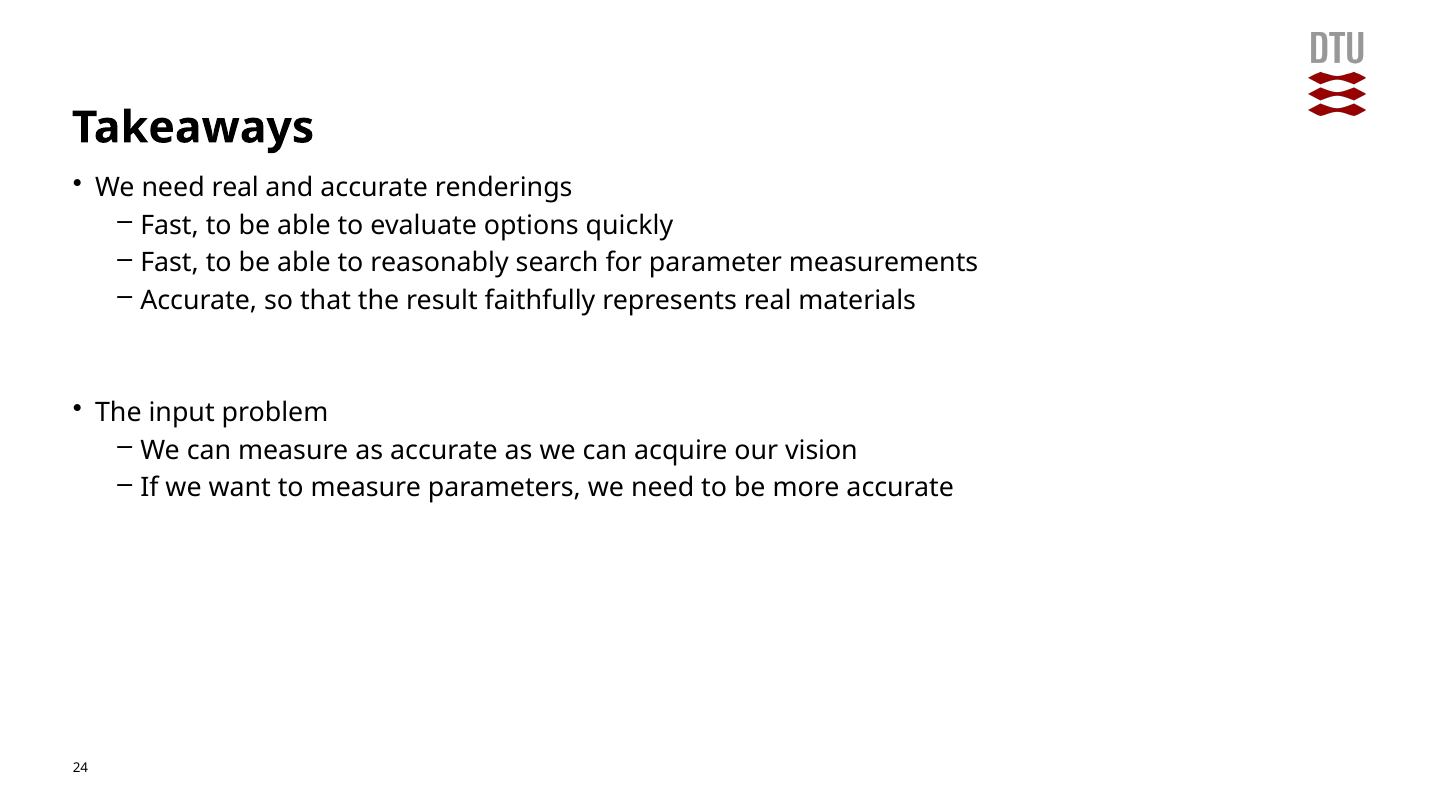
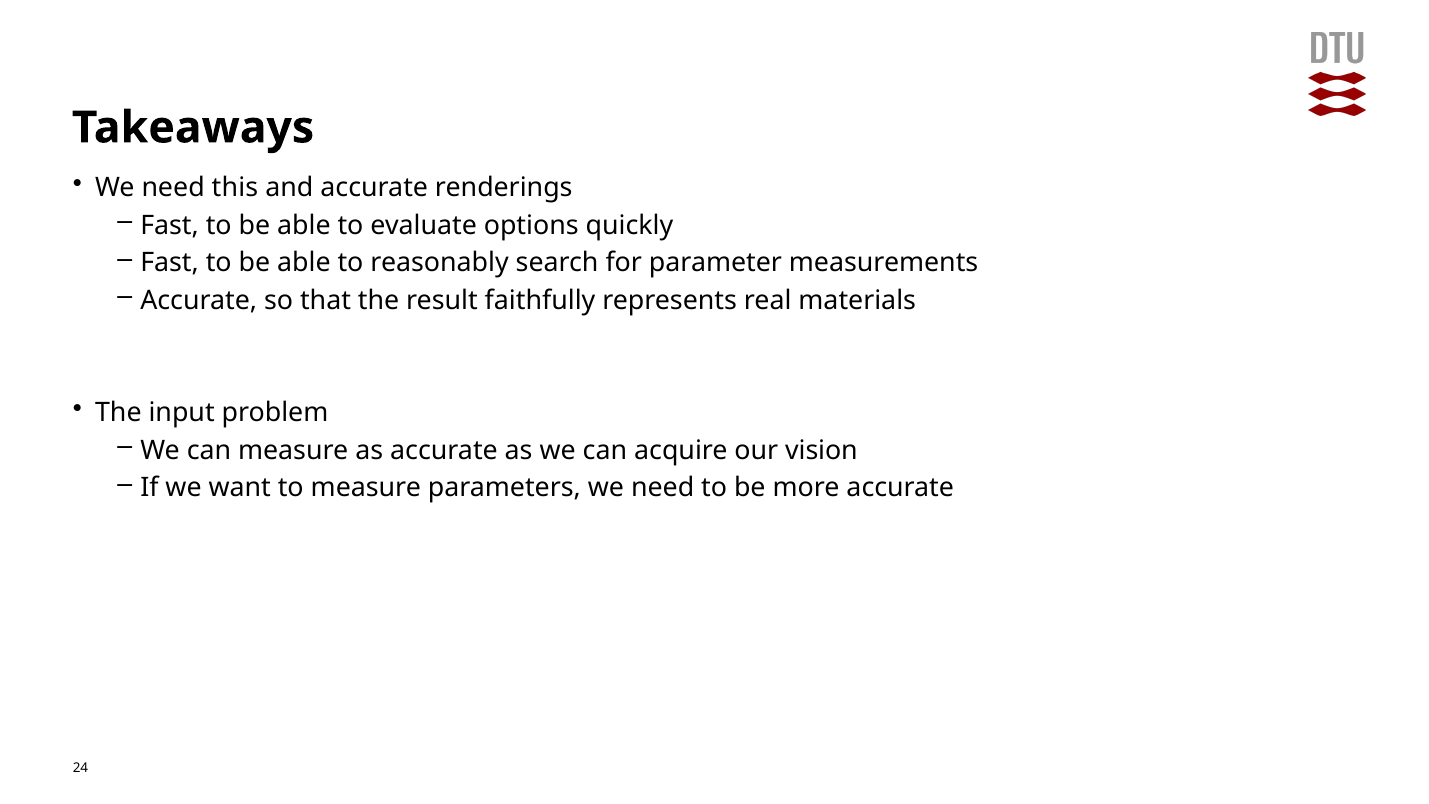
need real: real -> this (235, 188)
